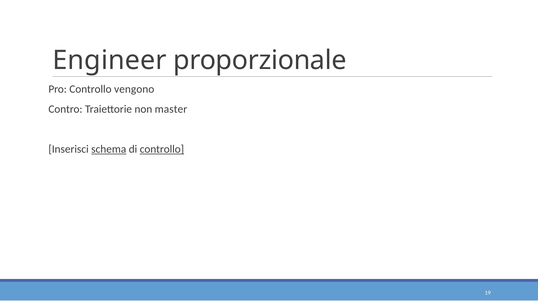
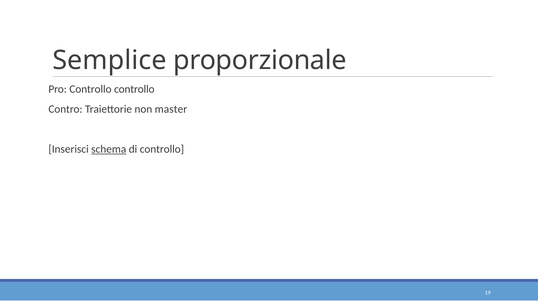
Engineer: Engineer -> Semplice (110, 60)
Controllo vengono: vengono -> controllo (134, 89)
controllo underline: present -> none (162, 149)
